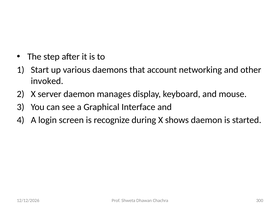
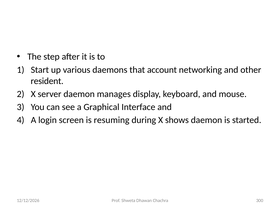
invoked: invoked -> resident (47, 81)
recognize: recognize -> resuming (112, 120)
